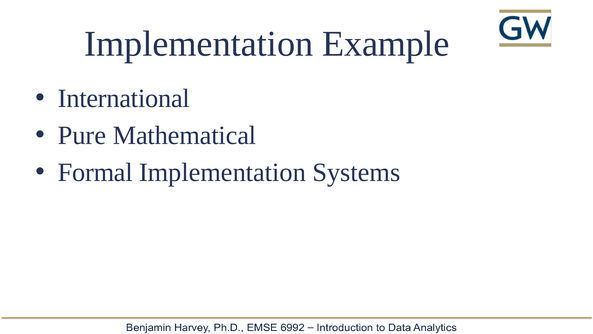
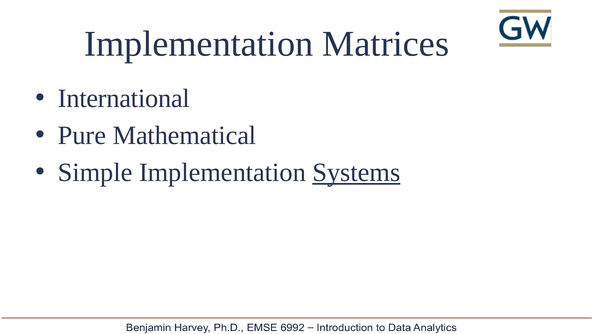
Example: Example -> Matrices (386, 44)
Formal: Formal -> Simple (95, 172)
Systems underline: none -> present (356, 172)
